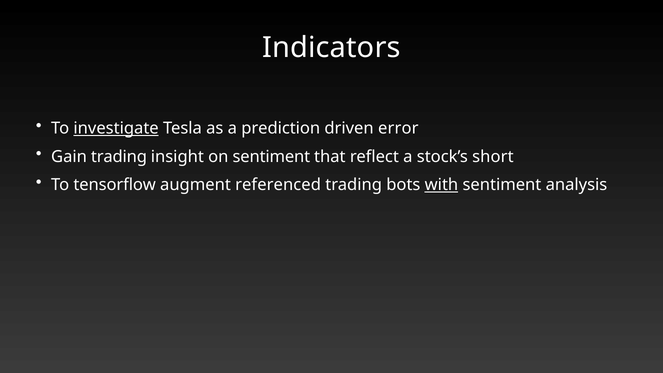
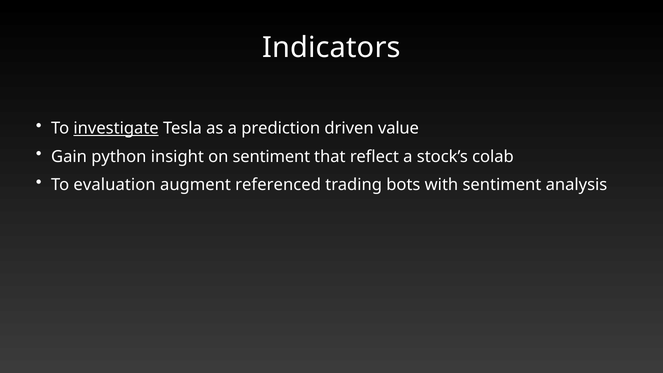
error: error -> value (398, 129)
Gain trading: trading -> python (119, 157)
short: short -> colab (493, 157)
tensorflow: tensorflow -> evaluation (115, 185)
with underline: present -> none (441, 185)
